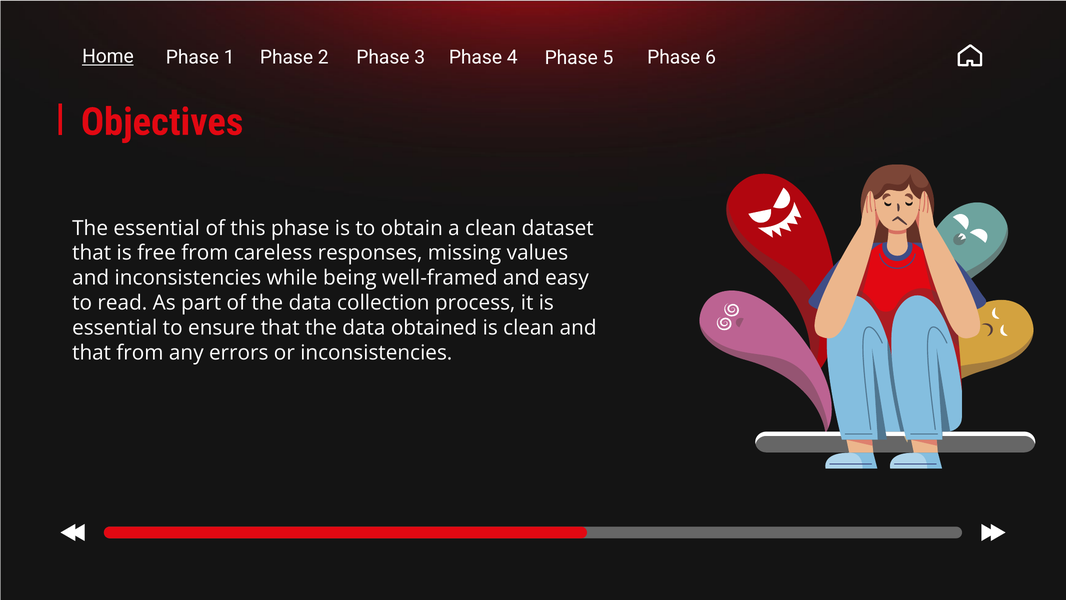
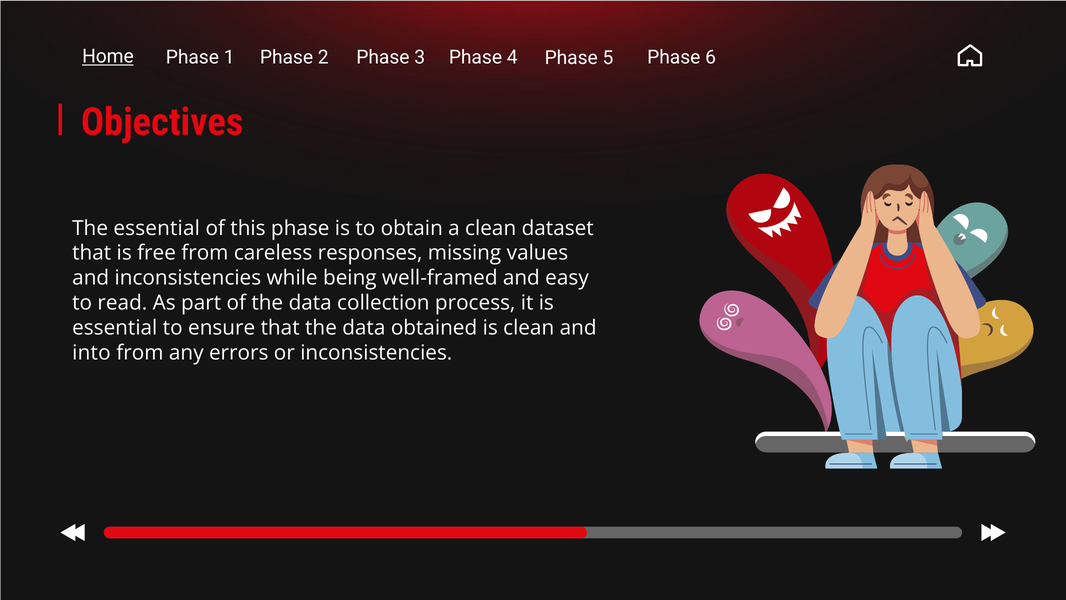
that: that -> into (91, 352)
